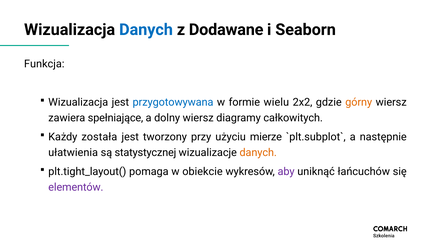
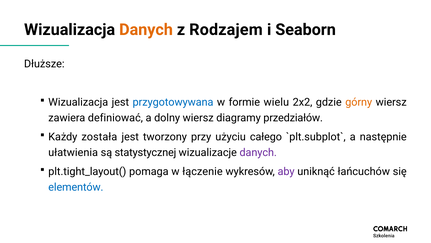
Danych colour: blue -> orange (146, 30)
Dodawane: Dodawane -> Rodzajem (226, 30)
Funkcja: Funkcja -> Dłuższe (44, 64)
spełniające: spełniające -> definiować (115, 118)
całkowitych: całkowitych -> przedziałów (293, 118)
mierze: mierze -> całego (266, 137)
danych colour: orange -> purple (258, 152)
obiekcie: obiekcie -> łączenie (202, 171)
elementów colour: purple -> blue (76, 187)
